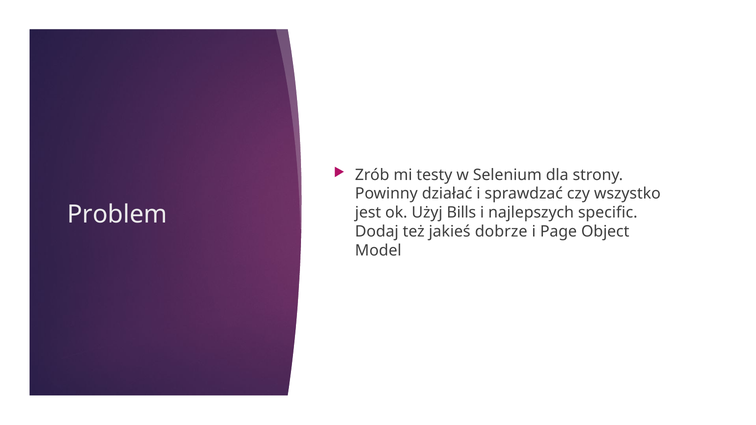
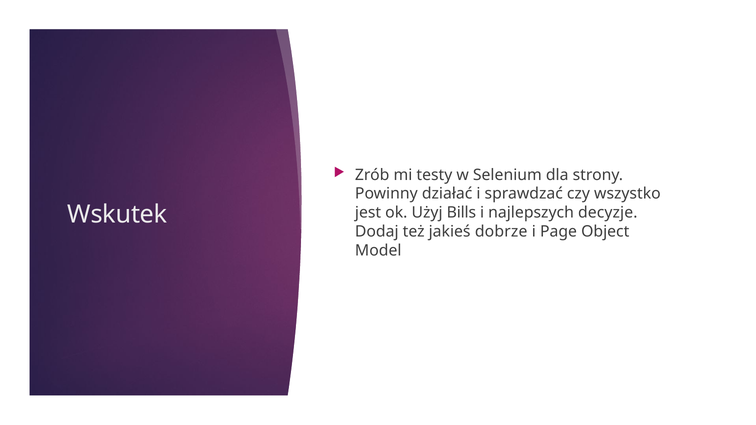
Problem: Problem -> Wskutek (117, 214)
specific: specific -> decyzje (608, 213)
